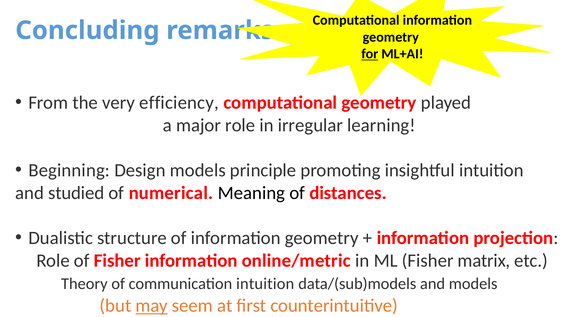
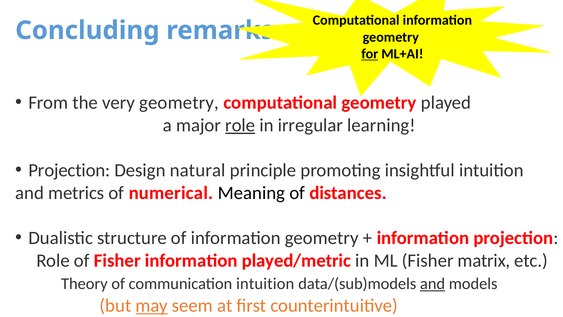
very efficiency: efficiency -> geometry (179, 103)
role underline: none -> present (240, 125)
Beginning: Beginning -> Projection (69, 170)
Design models: models -> natural (198, 170)
studied: studied -> metrics (76, 193)
online/metric: online/metric -> played/metric (296, 260)
and underline: none -> present (433, 284)
